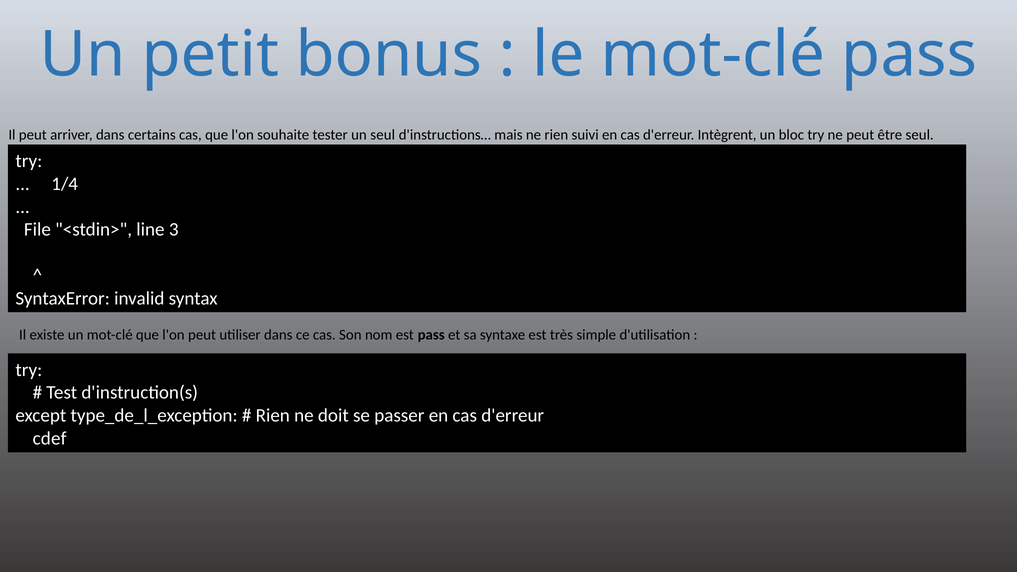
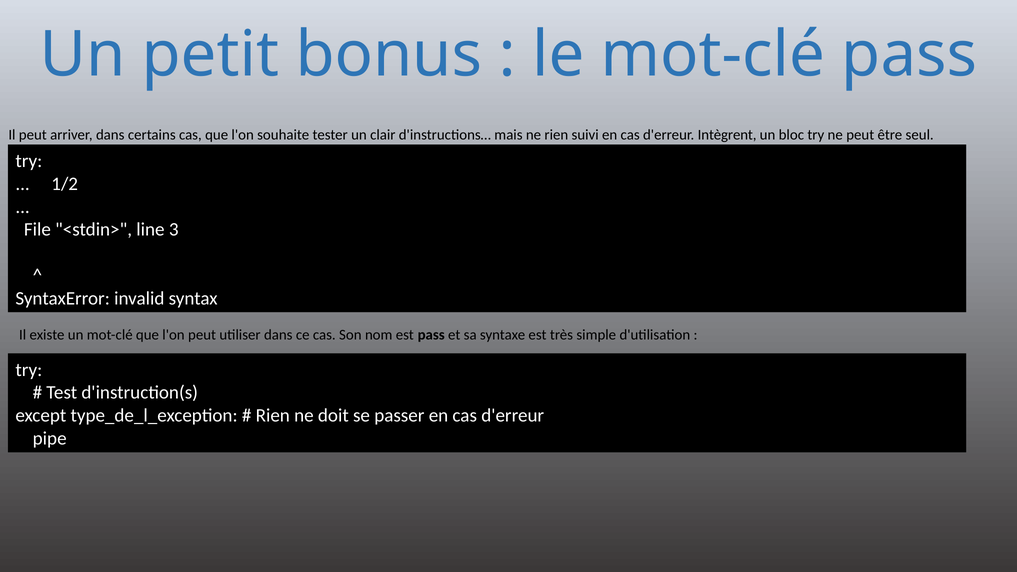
un seul: seul -> clair (383, 135)
1/4: 1/4 -> 1/2 (65, 184)
cdef: cdef -> pipe (50, 439)
